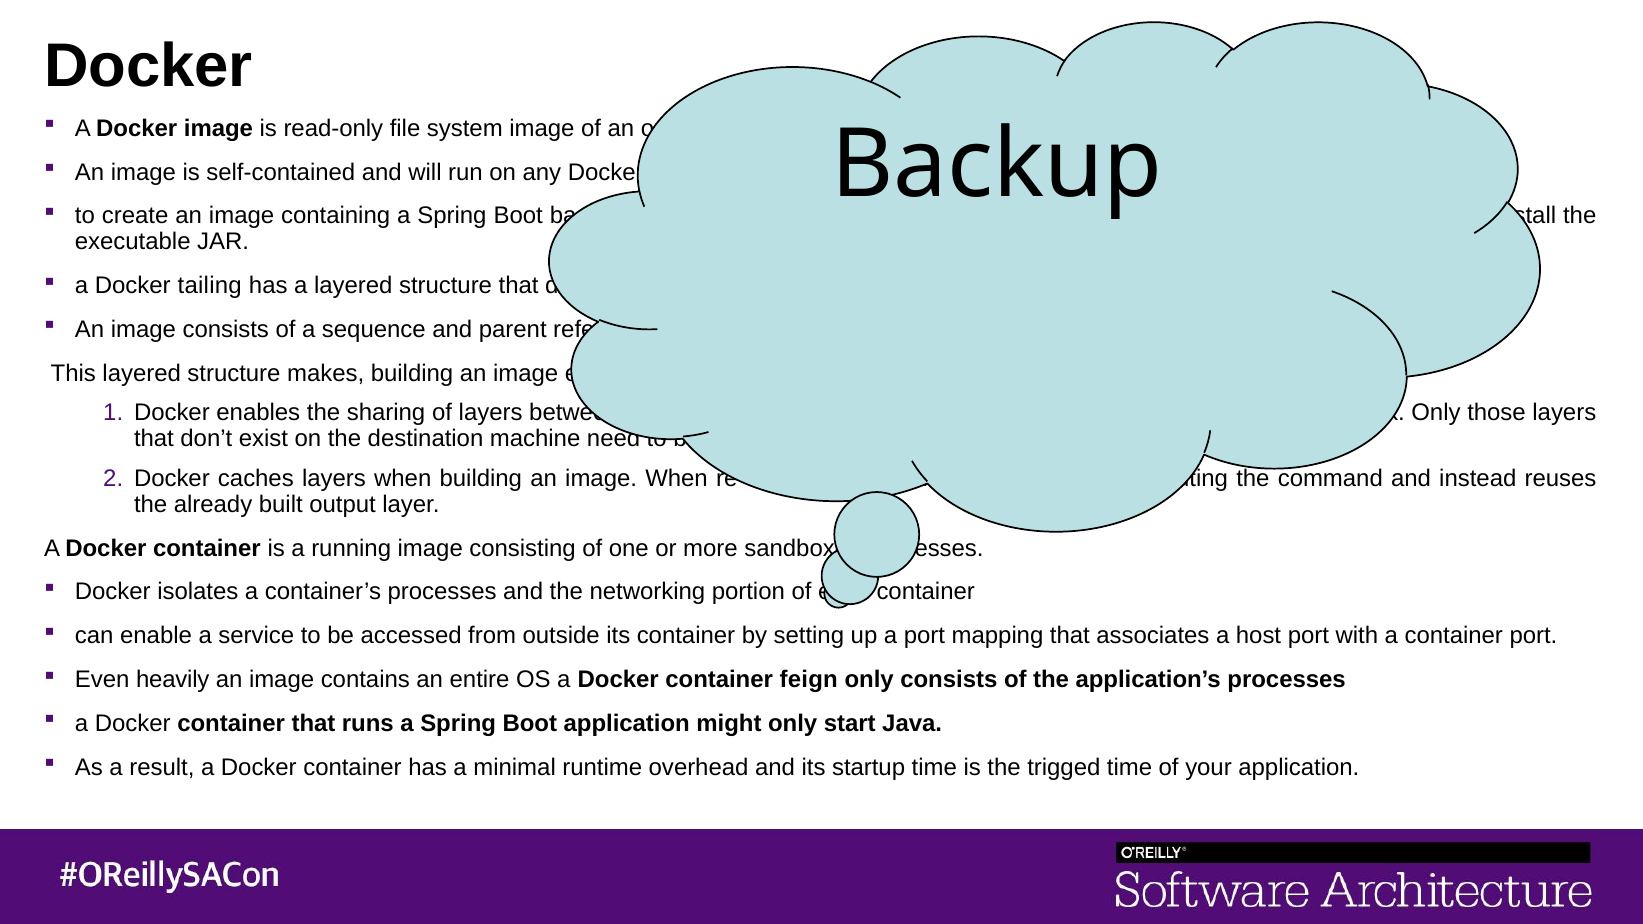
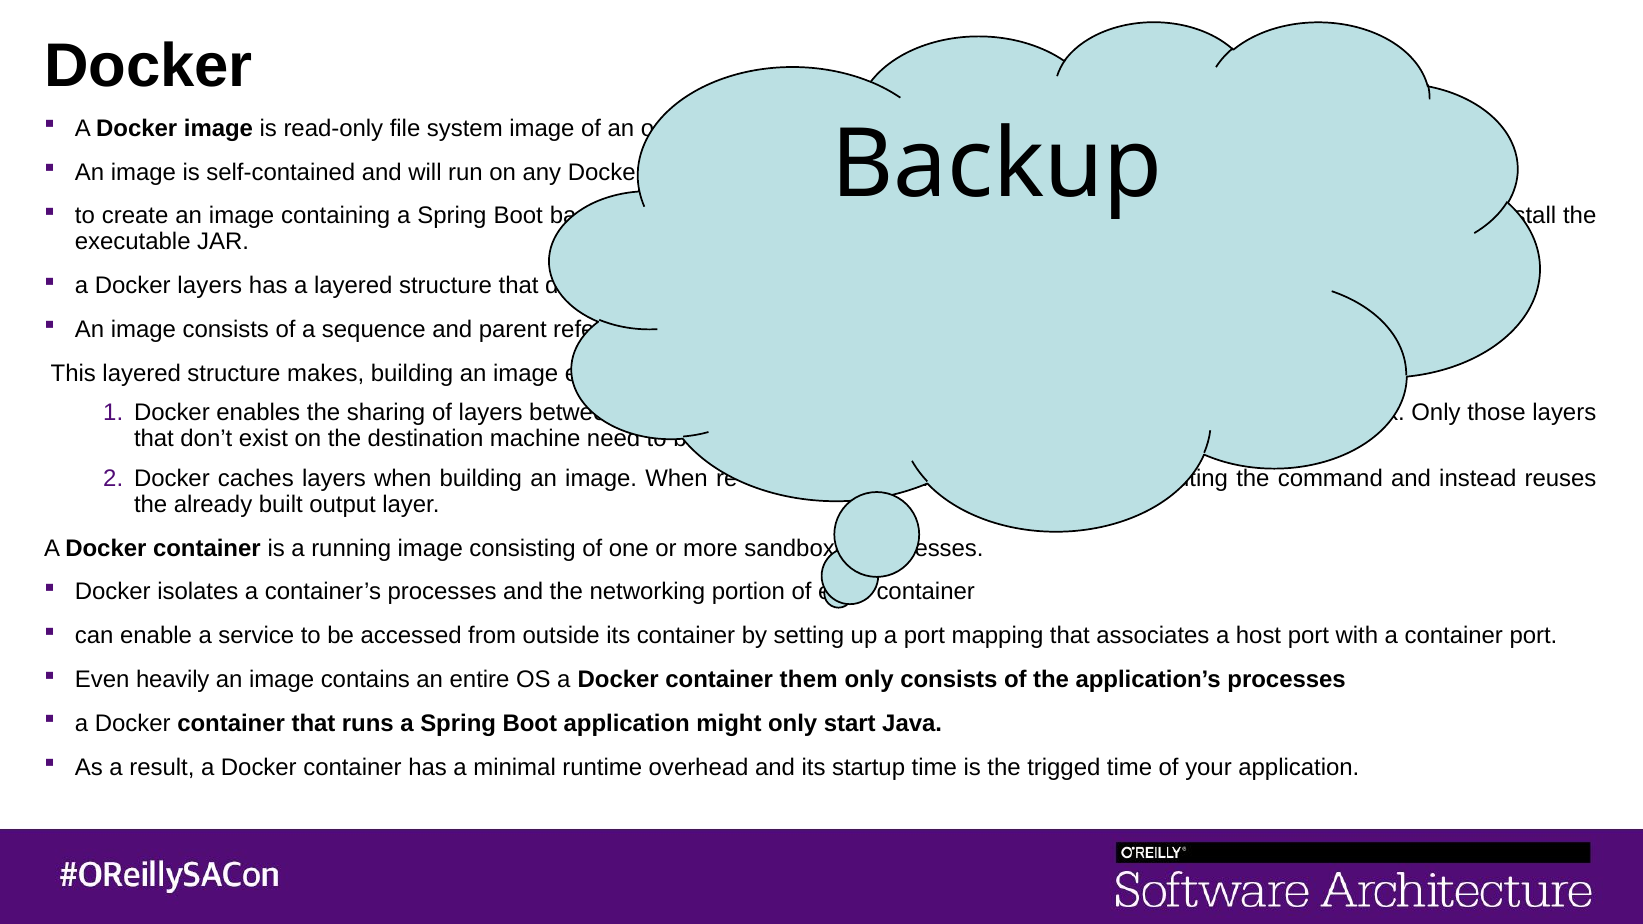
Docker tailing: tailing -> layers (210, 286)
feign: feign -> them (809, 680)
